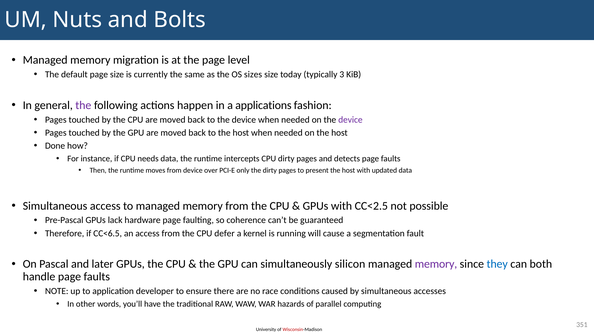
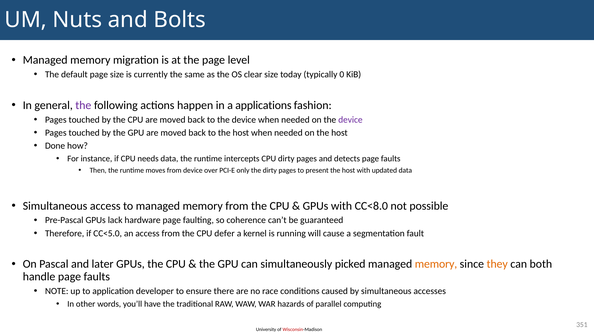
sizes: sizes -> clear (253, 75)
3: 3 -> 0 (342, 75)
CC<2.5: CC<2.5 -> CC<8.0 (371, 206)
CC<6.5: CC<6.5 -> CC<5.0 (108, 233)
silicon: silicon -> picked (350, 264)
memory colour: purple -> orange (436, 264)
they colour: blue -> orange (497, 264)
